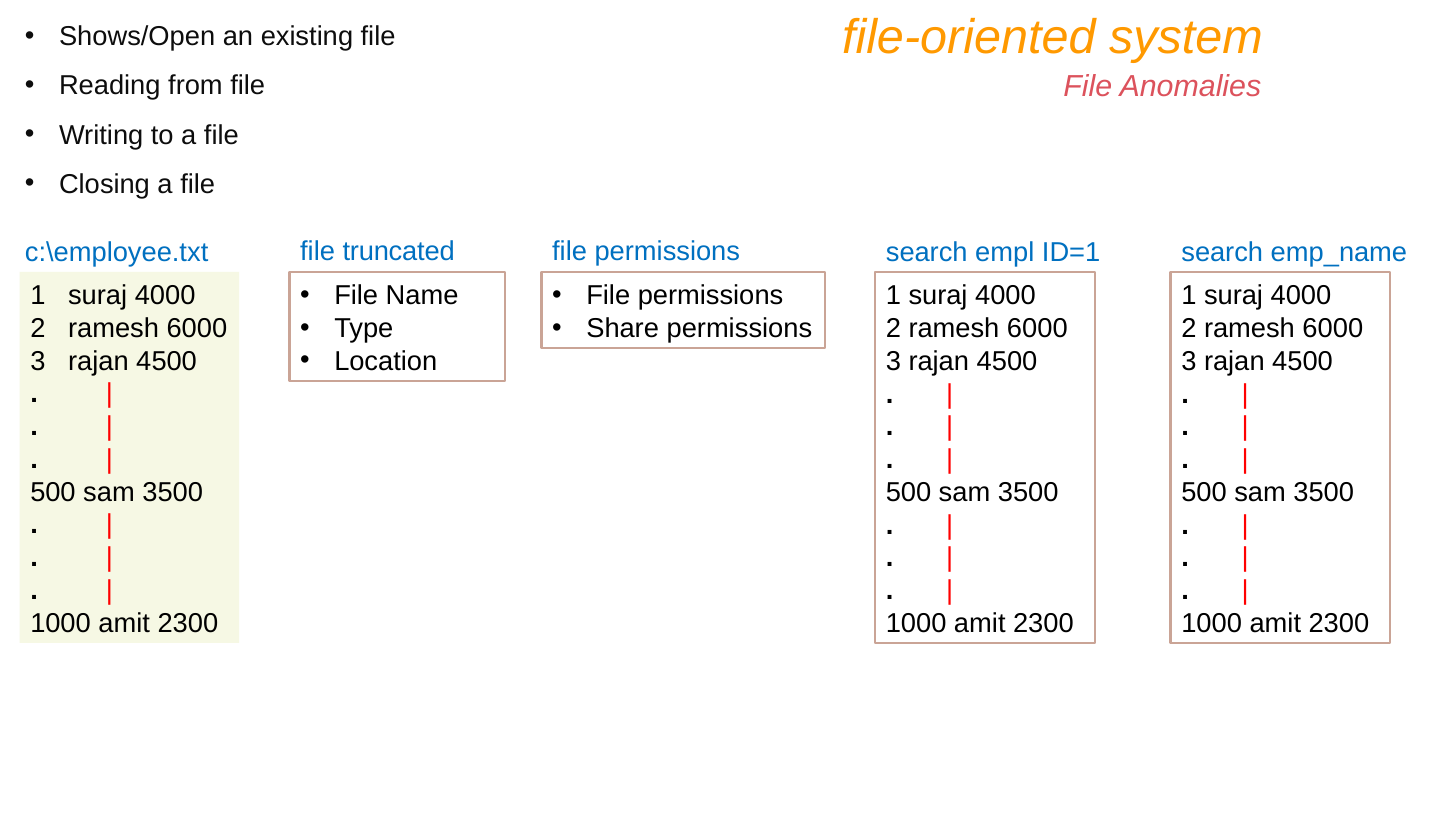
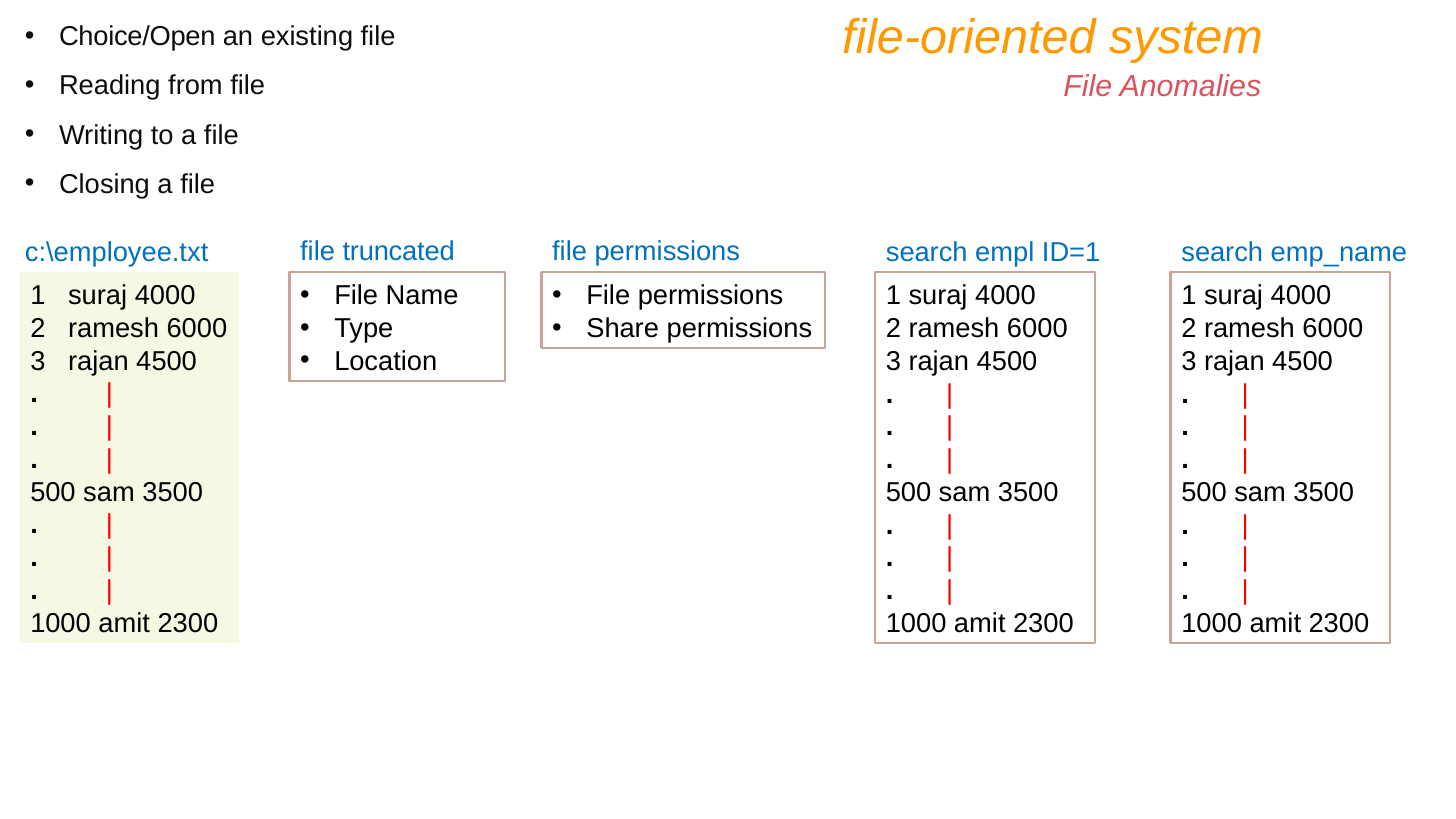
Shows/Open: Shows/Open -> Choice/Open (137, 37)
